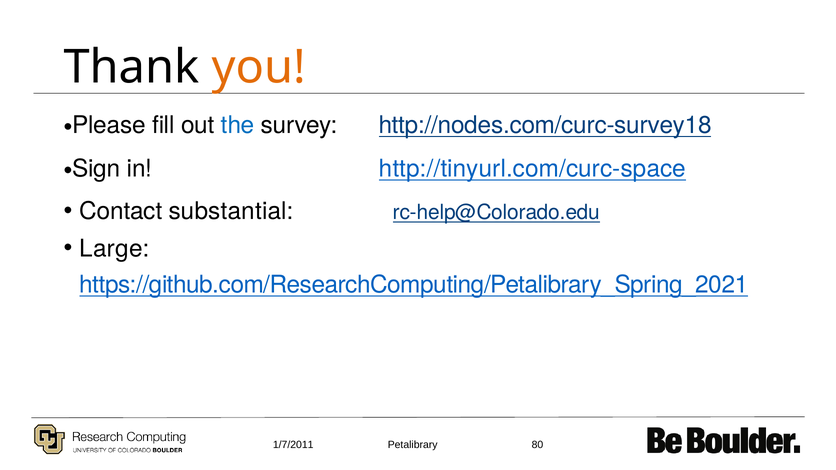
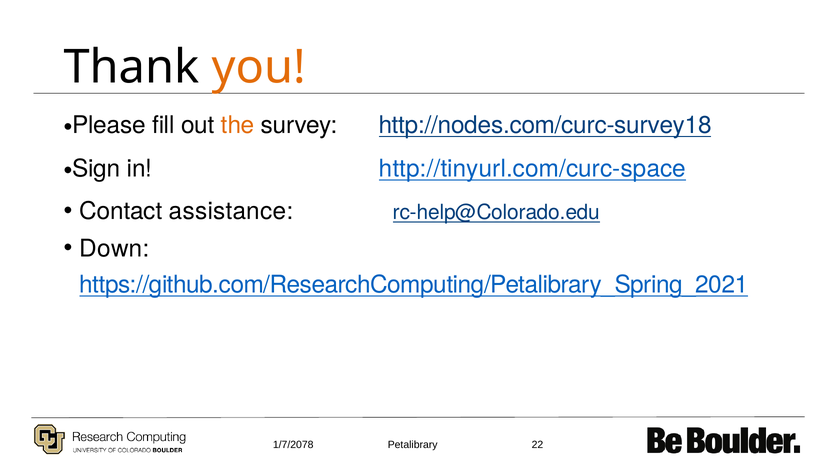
the colour: blue -> orange (238, 125)
substantial: substantial -> assistance (231, 211)
Large: Large -> Down (114, 249)
1/7/2011: 1/7/2011 -> 1/7/2078 (293, 445)
80: 80 -> 22 (537, 445)
